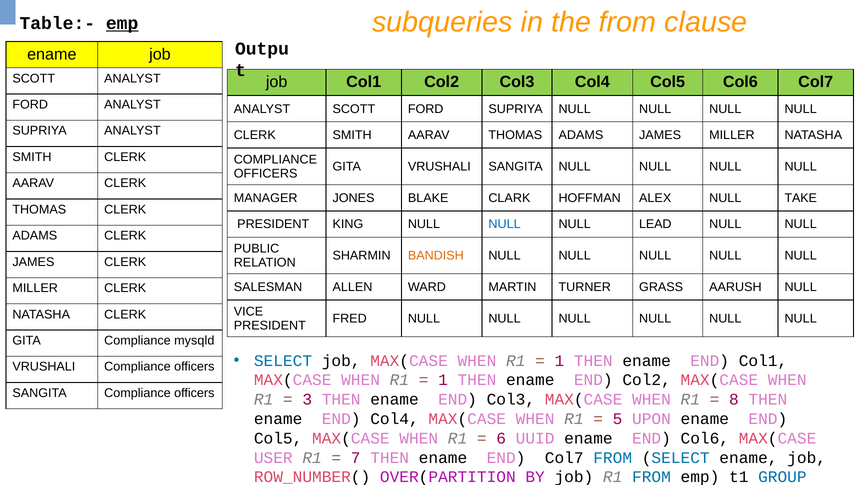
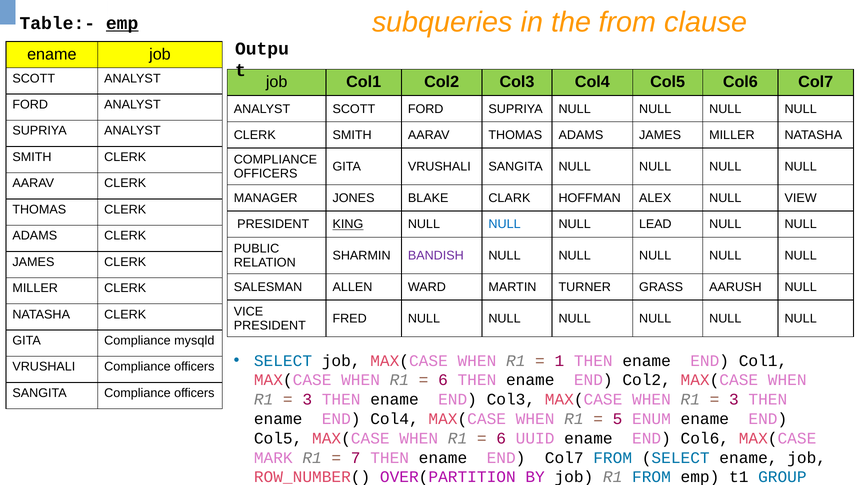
TAKE: TAKE -> VIEW (801, 198)
KING underline: none -> present (348, 224)
BANDISH colour: orange -> purple (436, 256)
1: 1 -> 6 (443, 380)
8: 8 -> 3 (734, 399)
UPON: UPON -> ENUM (651, 419)
USER: USER -> MARK (273, 458)
